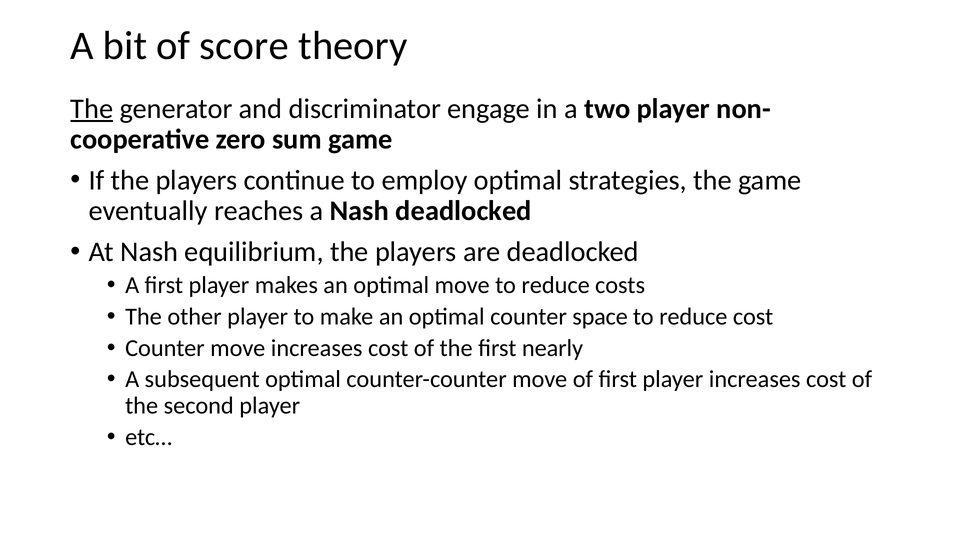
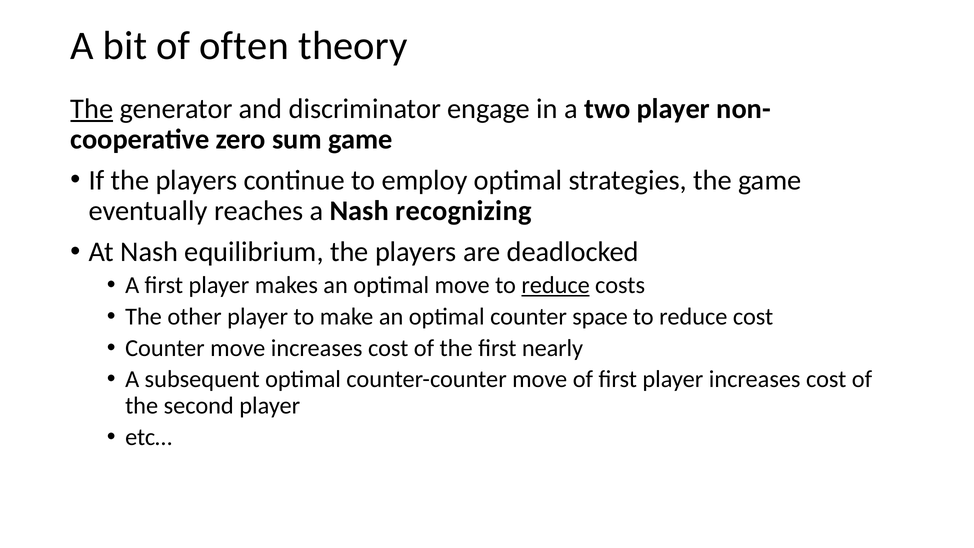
score: score -> often (244, 46)
Nash deadlocked: deadlocked -> recognizing (463, 211)
reduce underline: none -> present (556, 285)
